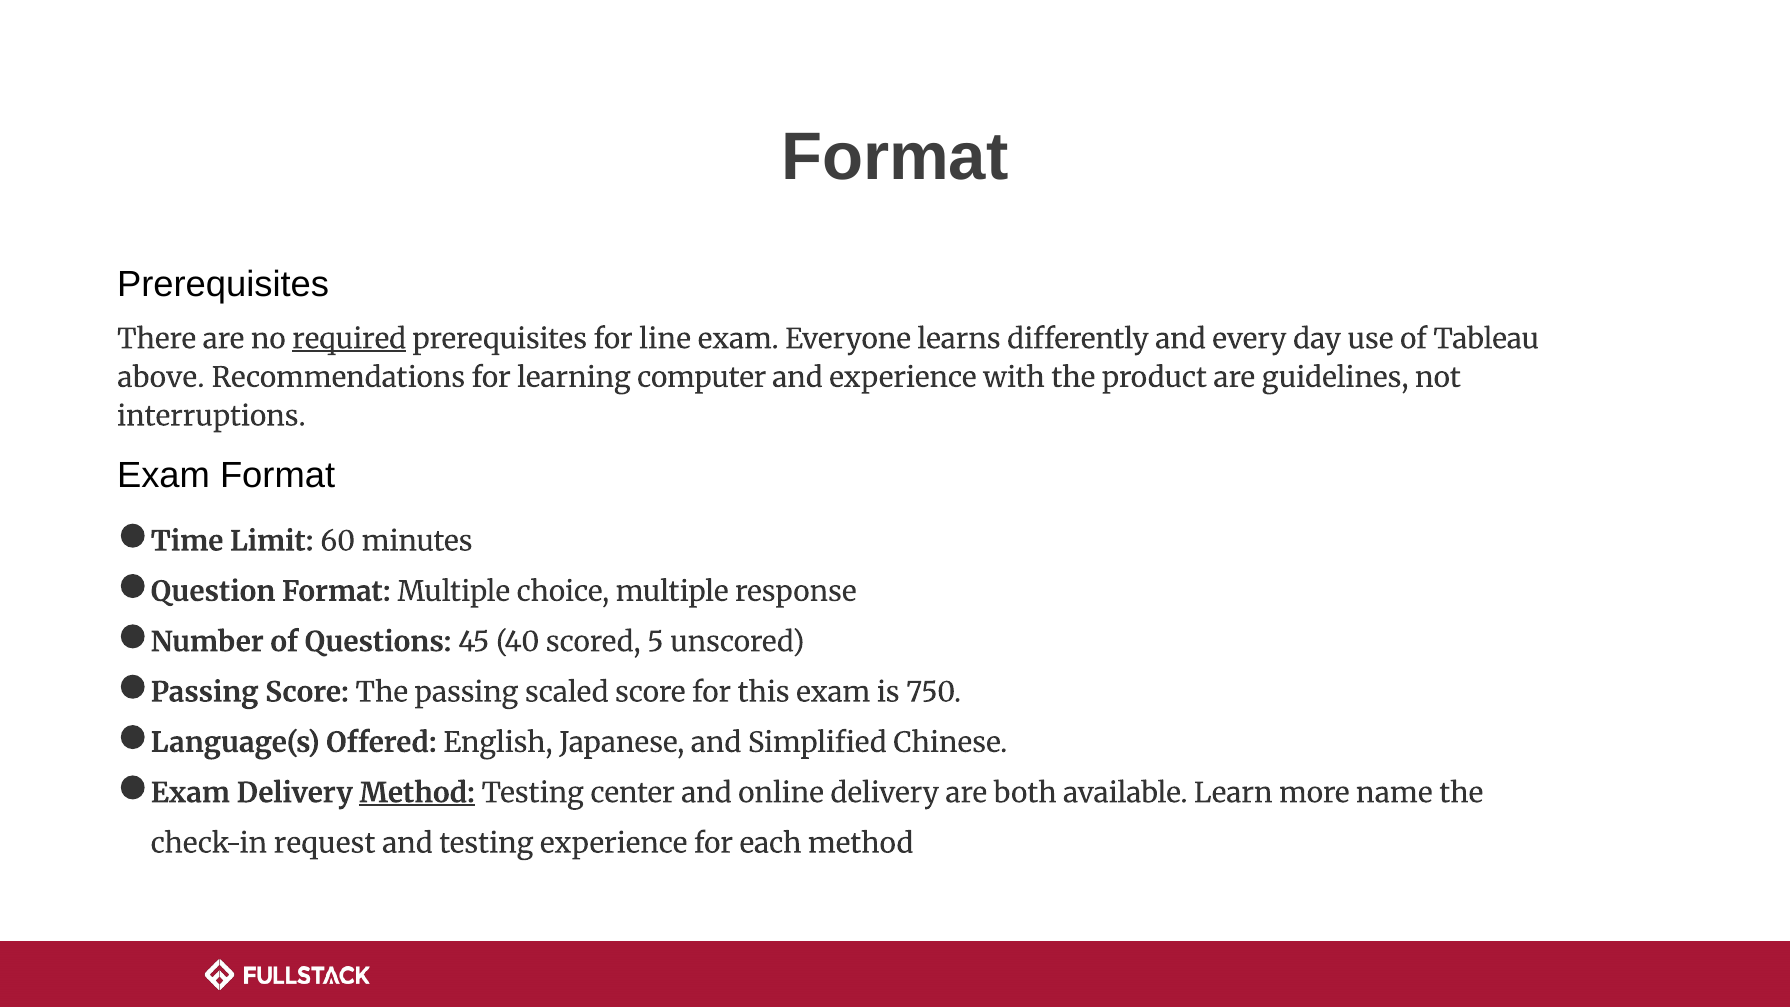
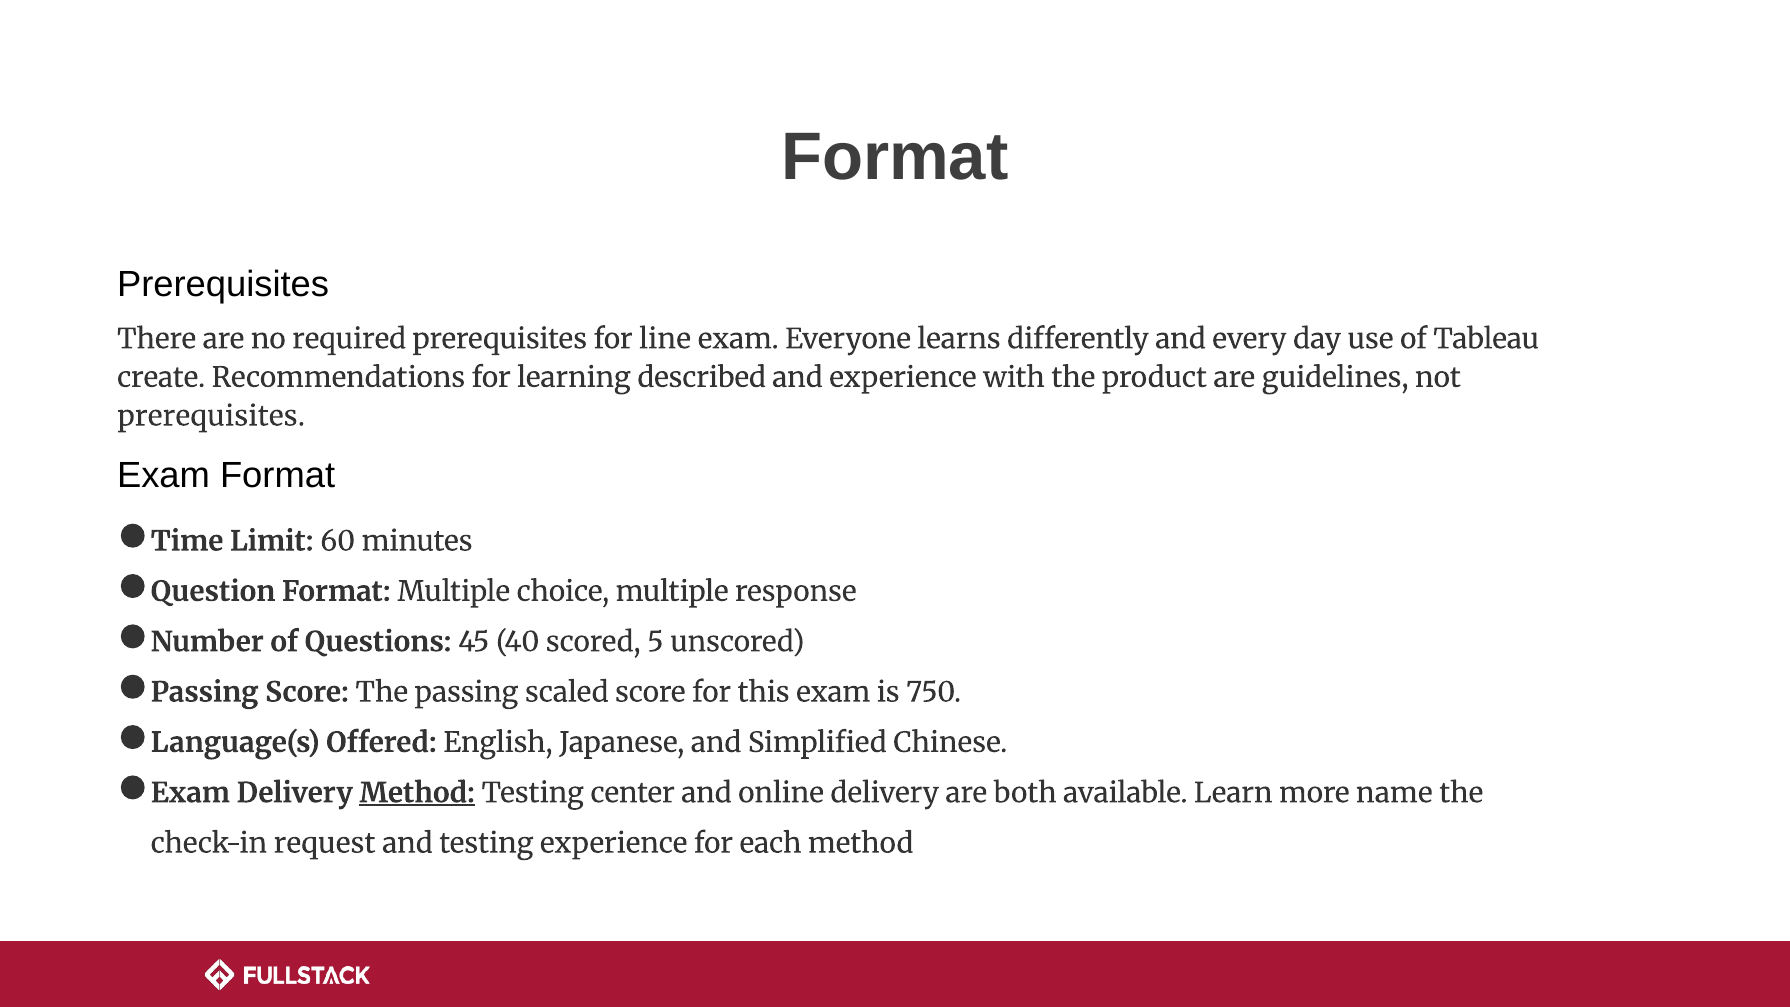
required underline: present -> none (349, 339)
above: above -> create (161, 378)
computer: computer -> described (702, 378)
interruptions: interruptions -> prerequisites (211, 416)
